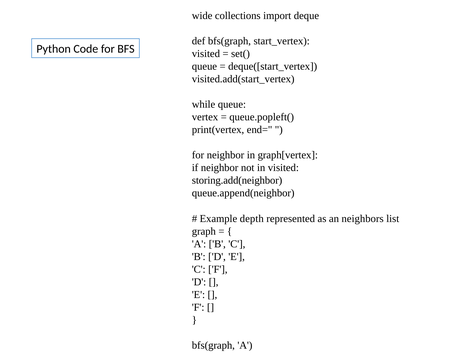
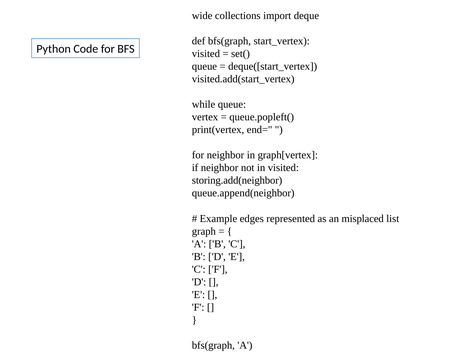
depth: depth -> edges (252, 219)
neighbors: neighbors -> misplaced (363, 219)
